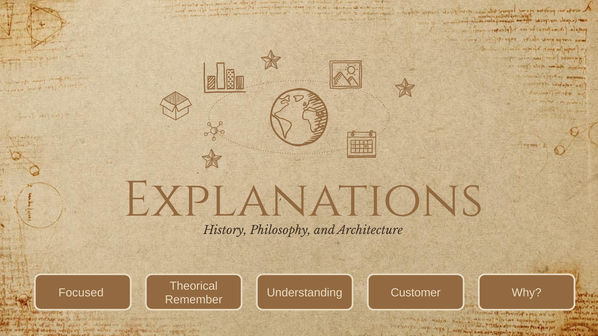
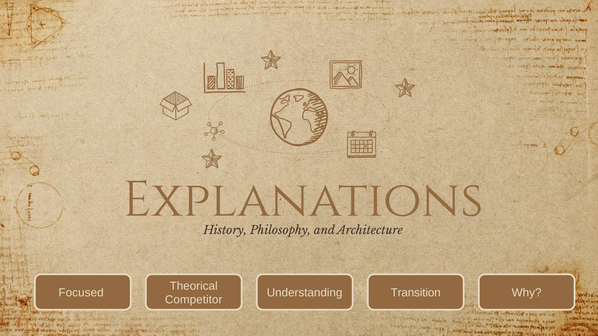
Customer: Customer -> Transition (416, 293)
Remember: Remember -> Competitor (194, 300)
